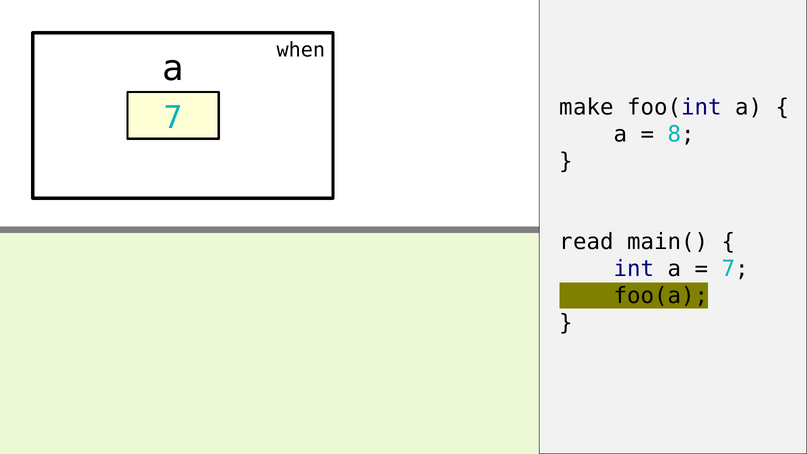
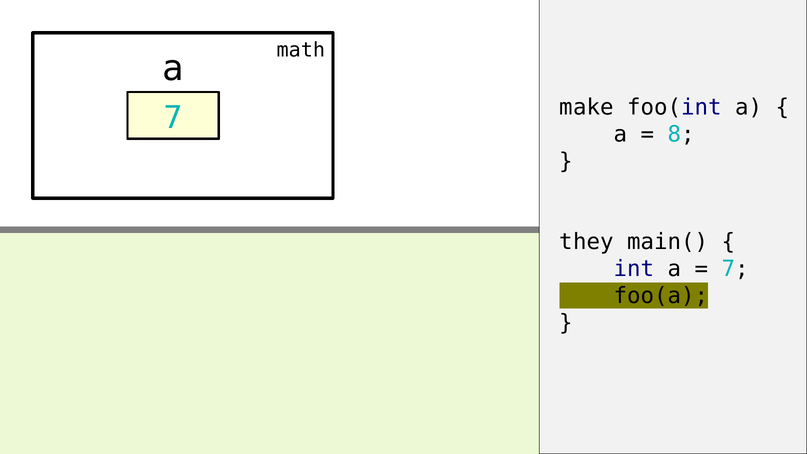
when: when -> math (301, 50)
read: read -> they (587, 242)
